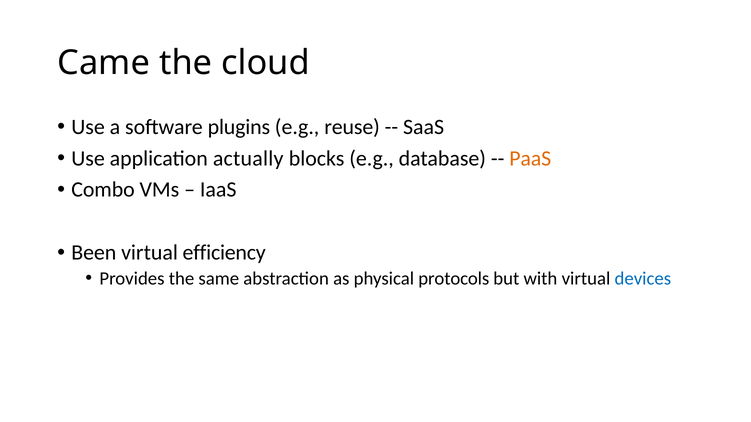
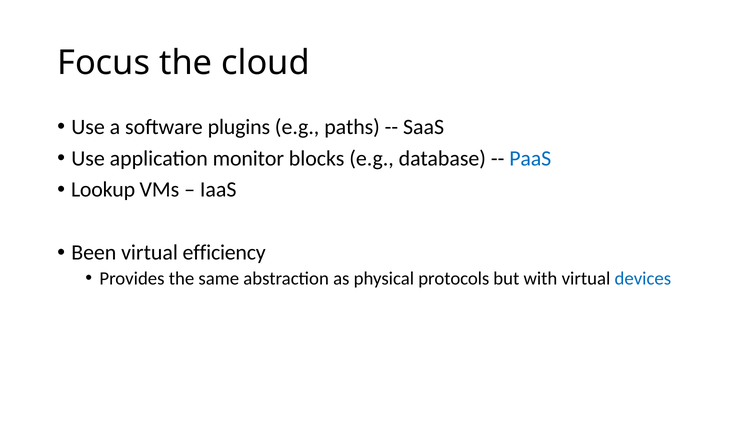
Came: Came -> Focus (104, 63)
reuse: reuse -> paths (352, 127)
actually: actually -> monitor (248, 158)
PaaS colour: orange -> blue (530, 158)
Combo: Combo -> Lookup (103, 190)
